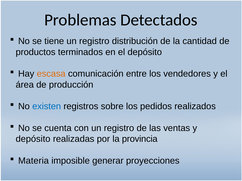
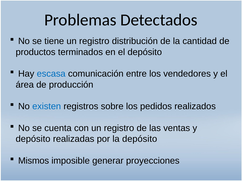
escasa colour: orange -> blue (51, 74)
la provincia: provincia -> depósito (140, 139)
Materia: Materia -> Mismos (34, 161)
